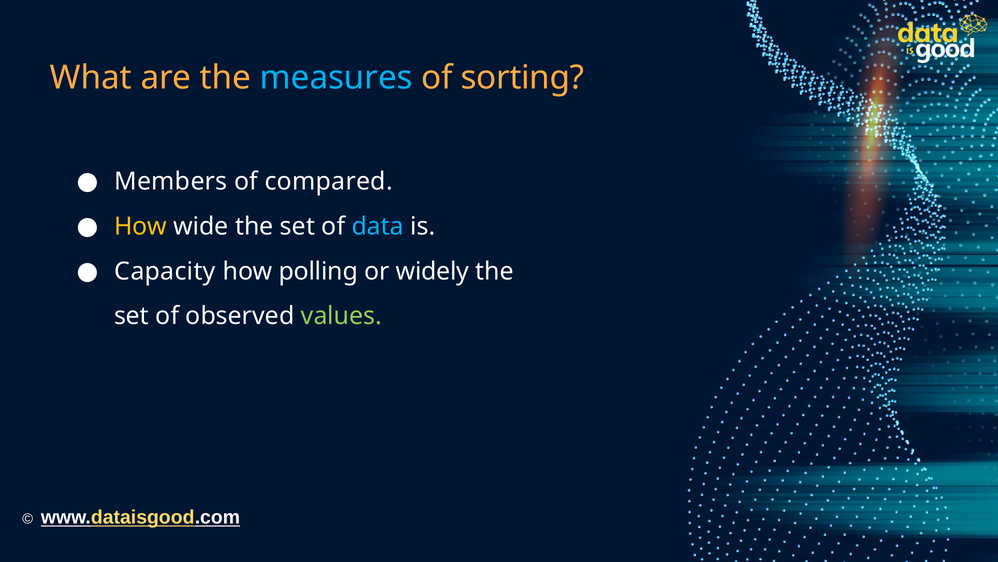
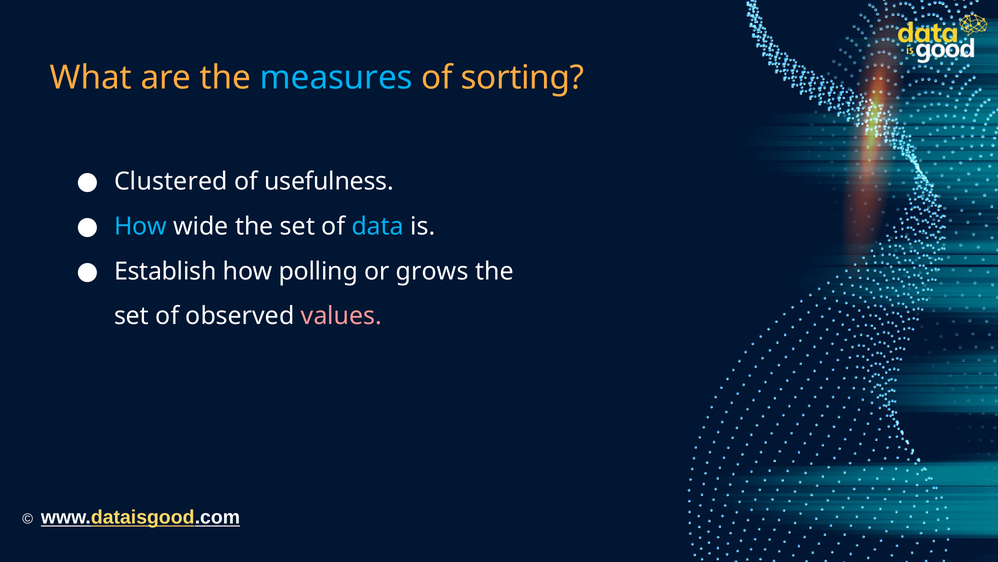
Members: Members -> Clustered (171, 181)
compared: compared -> usefulness (329, 181)
How colour: yellow -> light blue (140, 226)
Capacity: Capacity -> Establish (165, 271)
widely: widely -> grows (432, 271)
values colour: light green -> pink (341, 316)
